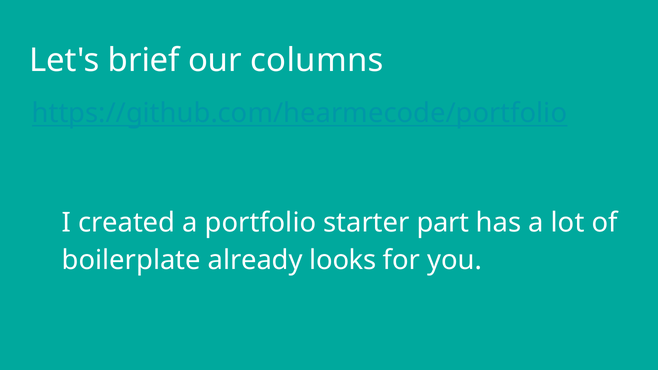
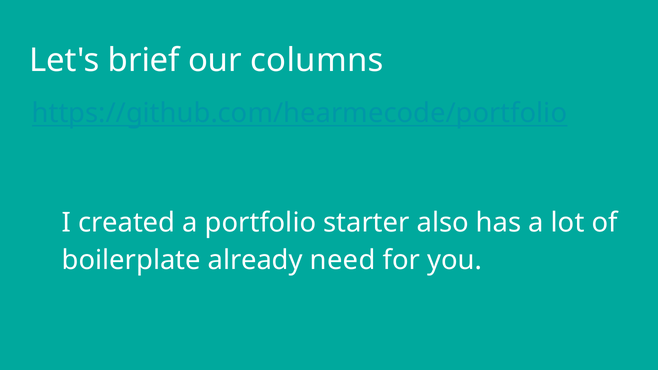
part: part -> also (443, 223)
looks: looks -> need (343, 261)
